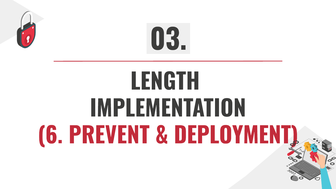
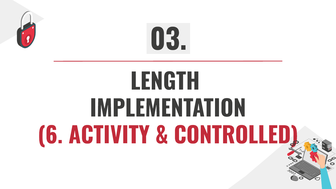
PREVENT: PREVENT -> ACTIVITY (109, 136)
DEPLOYMENT: DEPLOYMENT -> CONTROLLED (236, 136)
